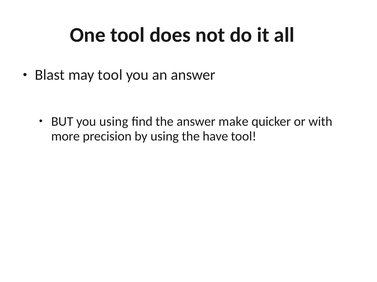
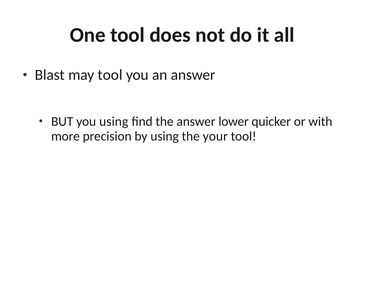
make: make -> lower (234, 122)
have: have -> your (215, 136)
